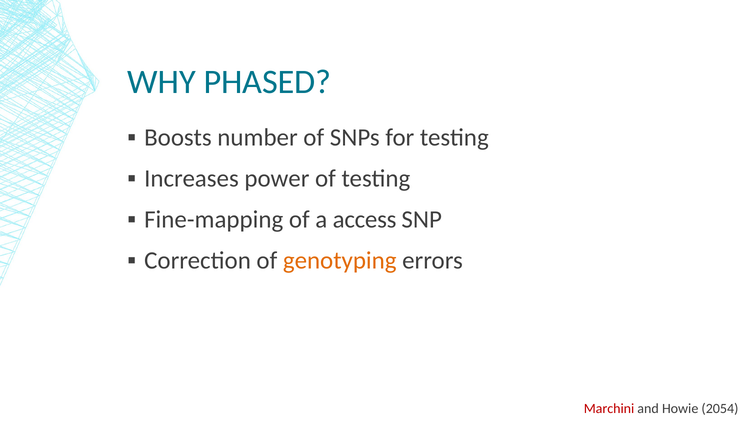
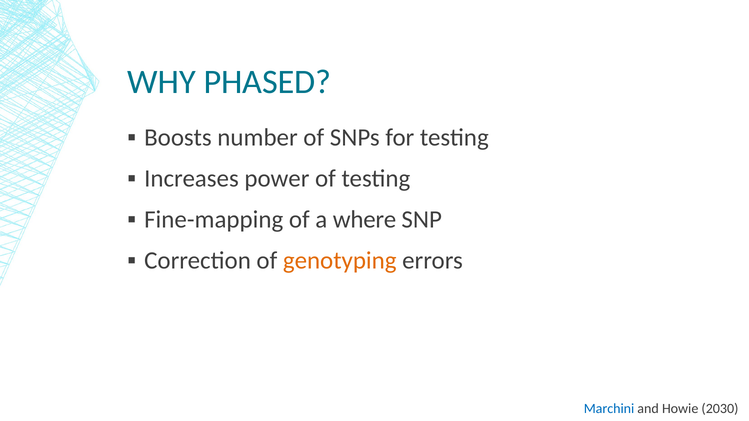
access: access -> where (365, 220)
Marchini colour: red -> blue (609, 409)
2054: 2054 -> 2030 (720, 409)
